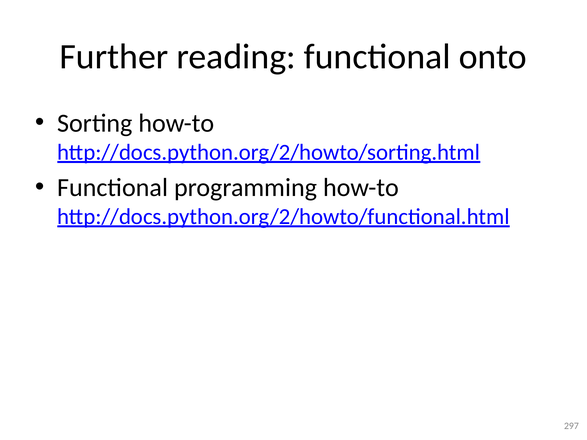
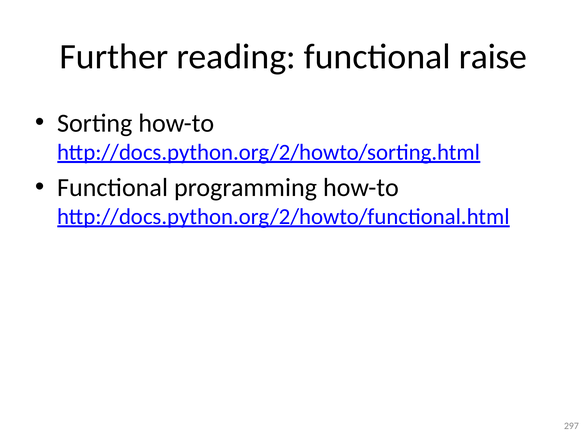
onto: onto -> raise (493, 57)
